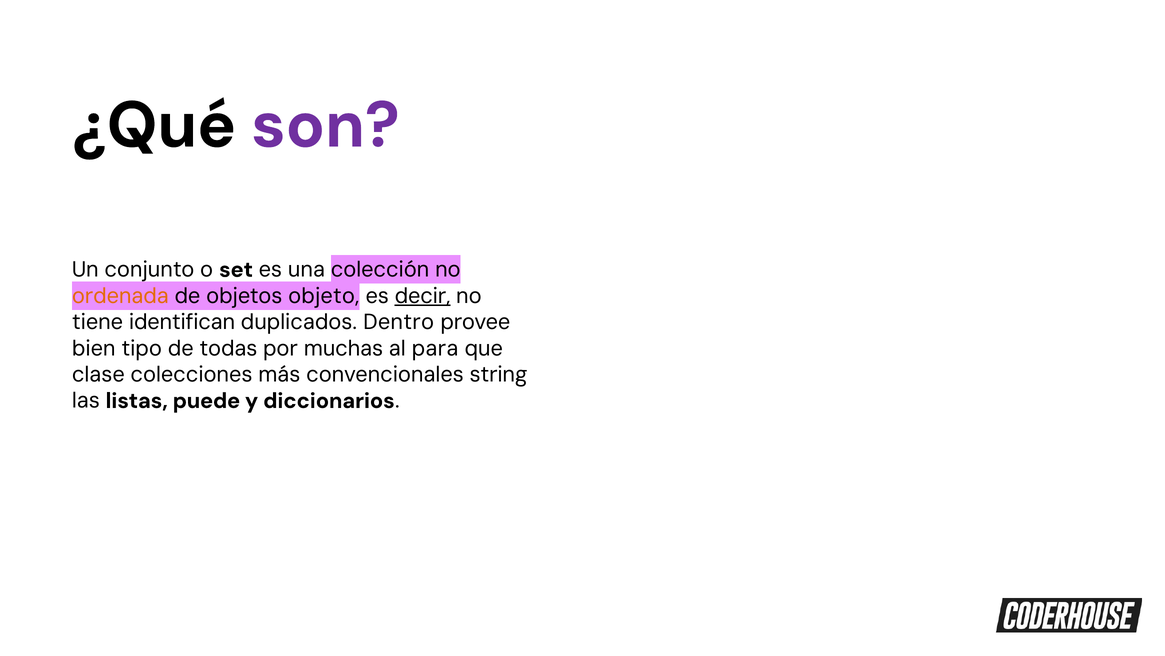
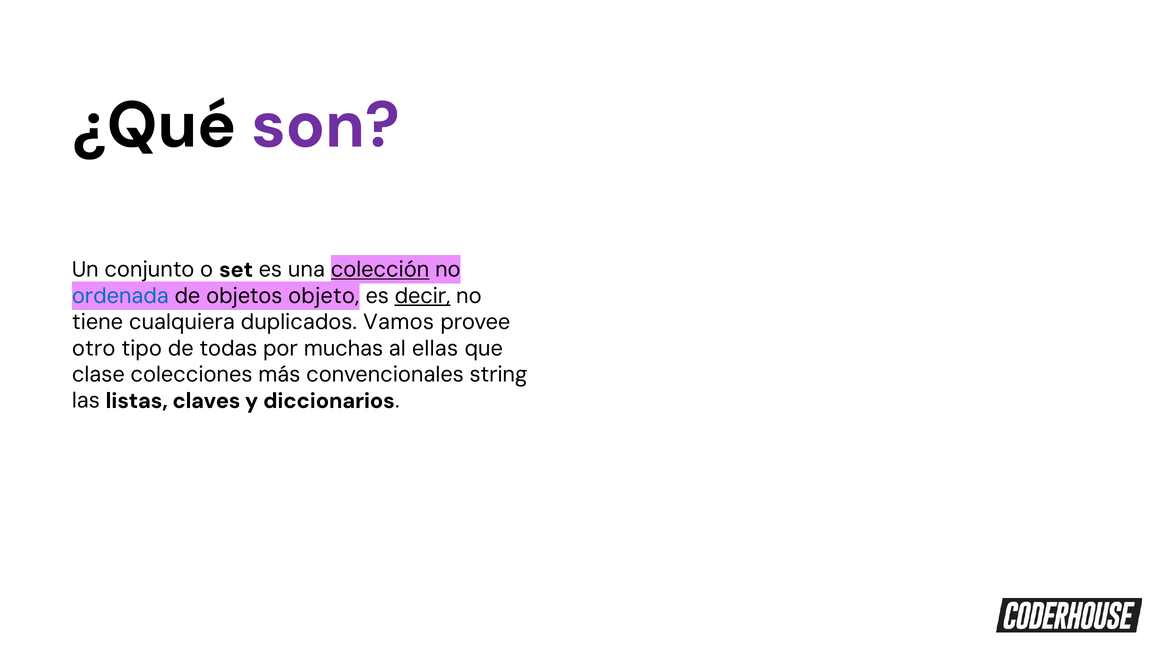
colección underline: none -> present (380, 269)
ordenada colour: orange -> blue (120, 296)
identifican: identifican -> cualquiera (182, 322)
Dentro: Dentro -> Vamos (399, 322)
bien: bien -> otro (94, 348)
para: para -> ellas (435, 348)
puede: puede -> claves (206, 400)
